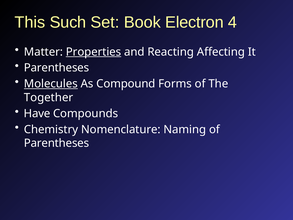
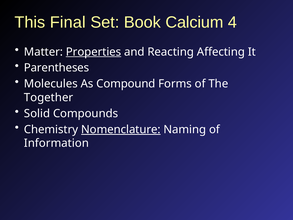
Such: Such -> Final (68, 22)
Electron: Electron -> Calcium (194, 22)
Molecules underline: present -> none (51, 84)
Have: Have -> Solid (37, 113)
Nomenclature underline: none -> present (121, 129)
Parentheses: Parentheses -> Information (56, 143)
